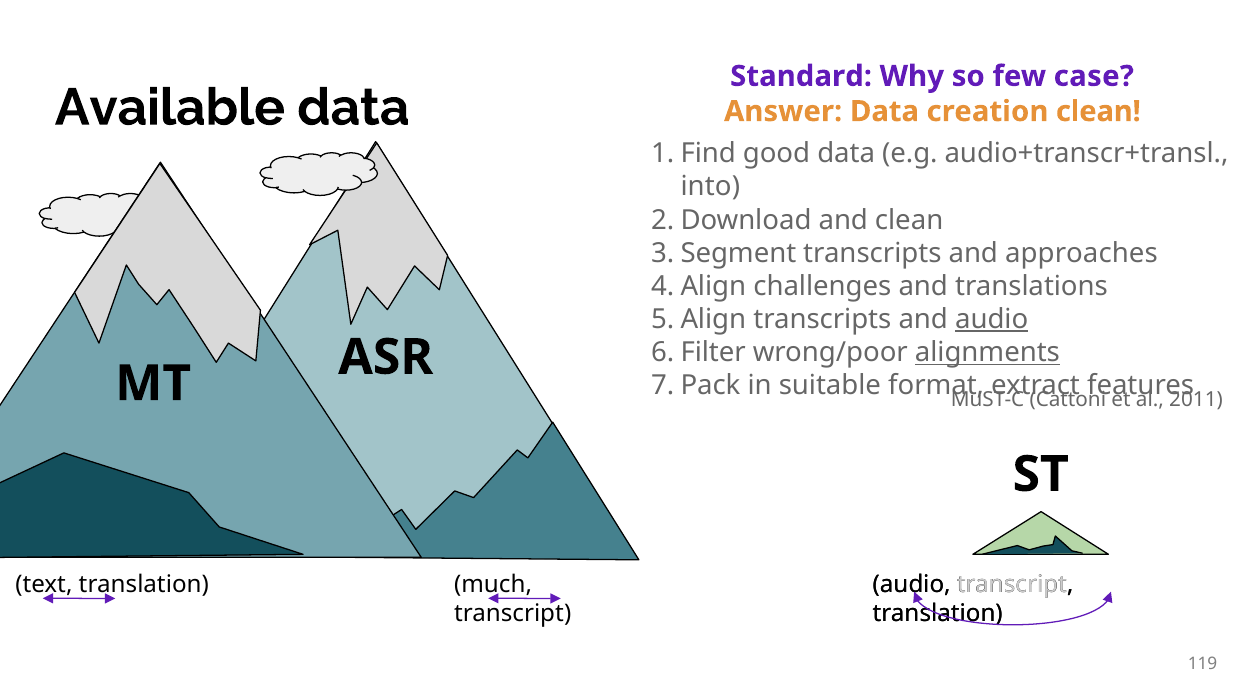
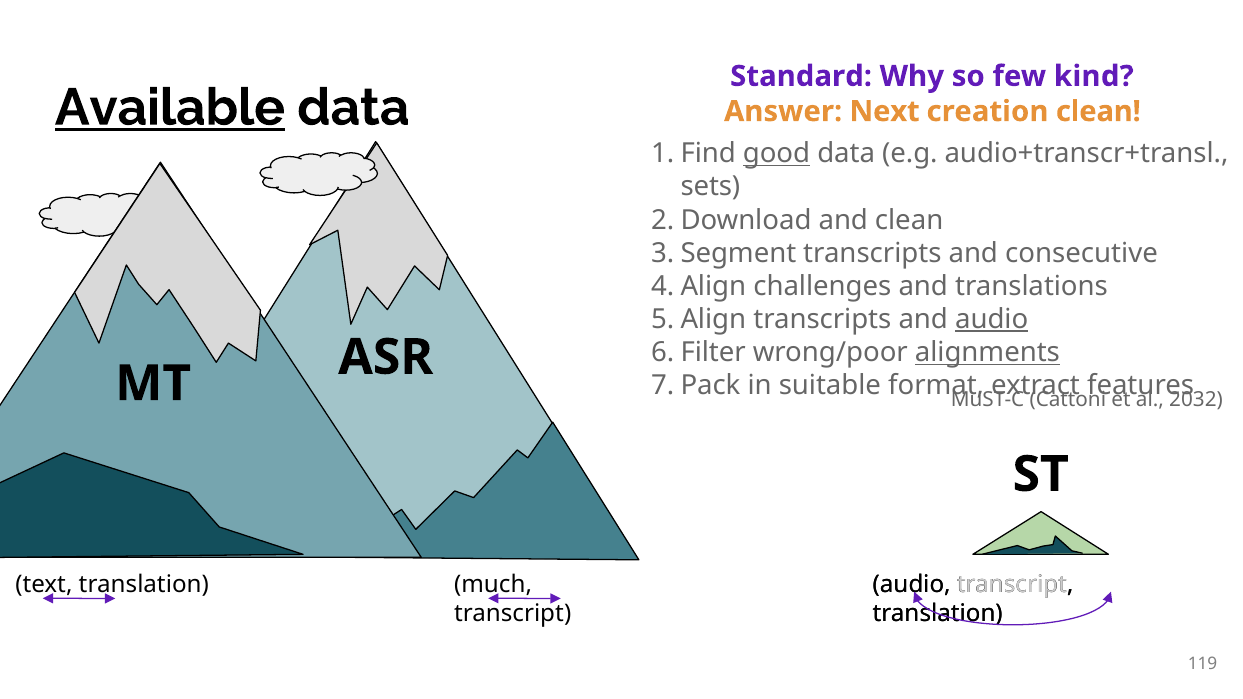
case: case -> kind (1094, 76)
Available underline: none -> present (170, 108)
Answer Data: Data -> Next (885, 111)
good underline: none -> present (776, 154)
into: into -> sets (710, 187)
approaches: approaches -> consecutive (1082, 253)
2011: 2011 -> 2032 (1196, 400)
